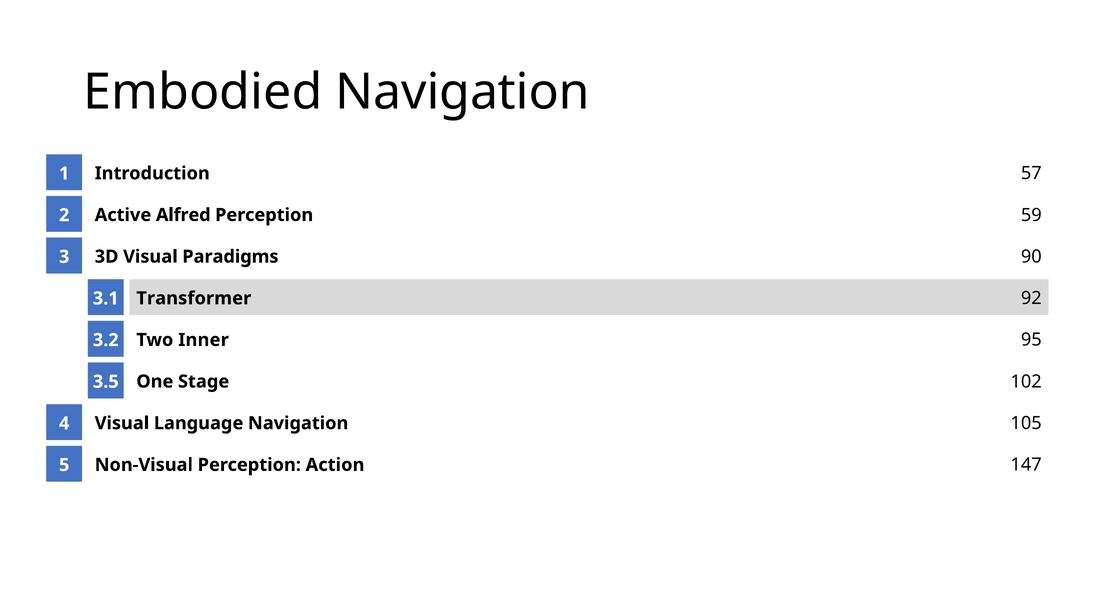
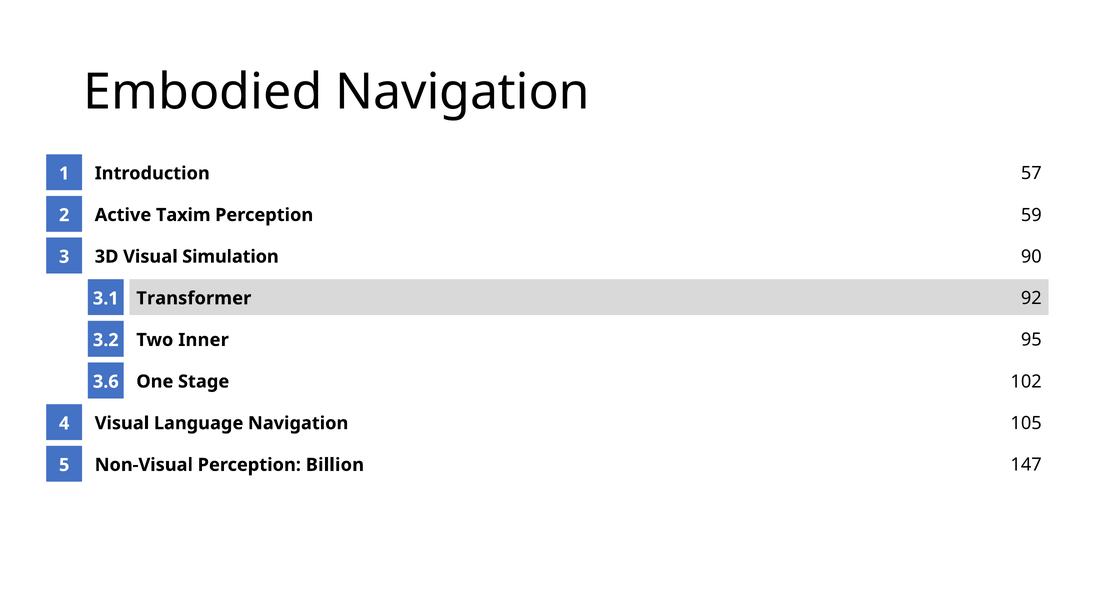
Alfred: Alfred -> Taxim (183, 215)
Paradigms: Paradigms -> Simulation (230, 257)
3.5: 3.5 -> 3.6 (106, 382)
Action: Action -> Billion (335, 465)
